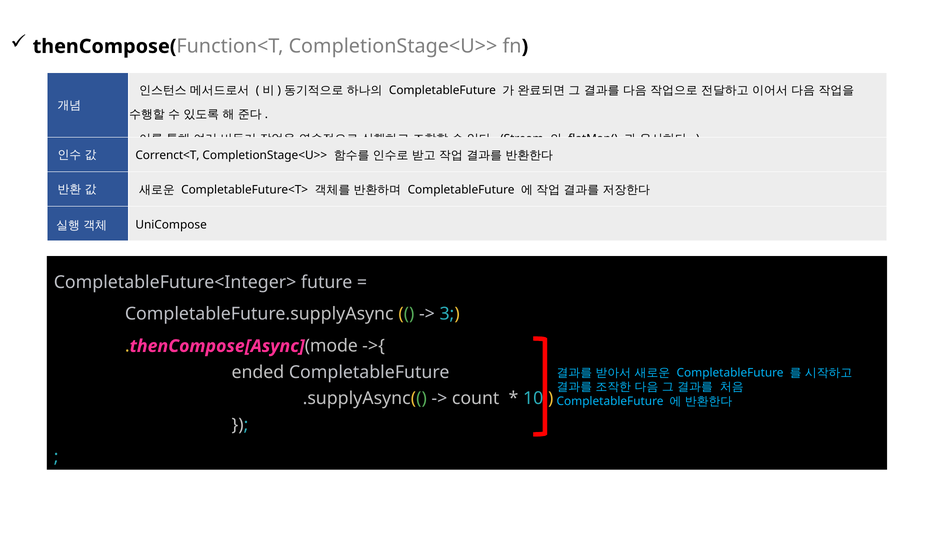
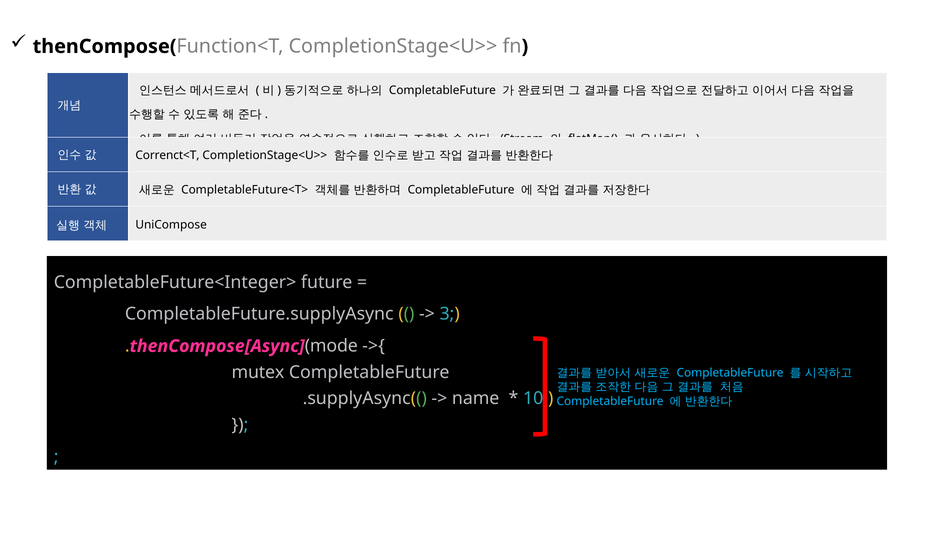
ended: ended -> mutex (258, 373)
count: count -> name (476, 399)
